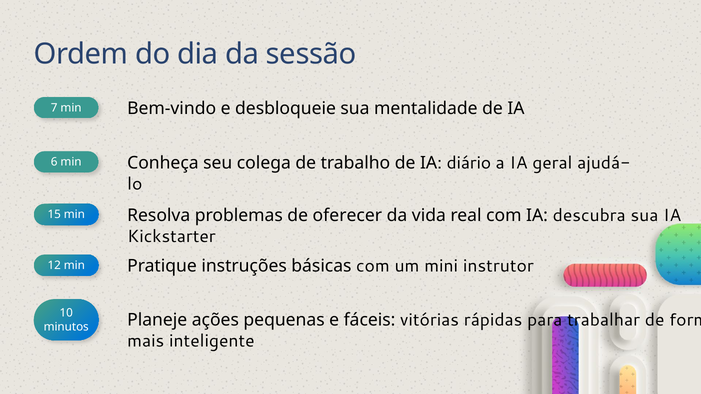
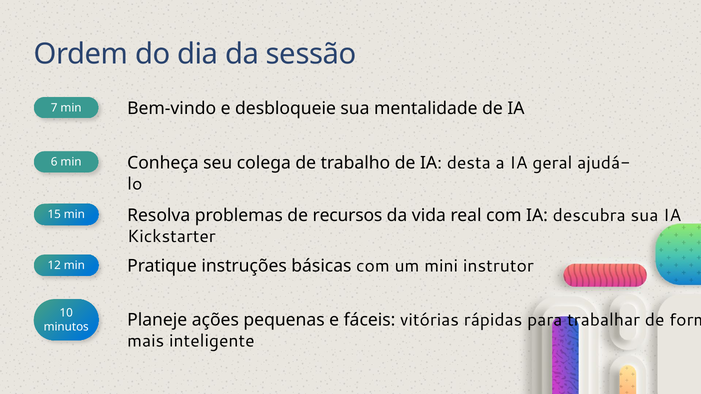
diário: diário -> desta (469, 163)
oferecer: oferecer -> recursos (347, 215)
